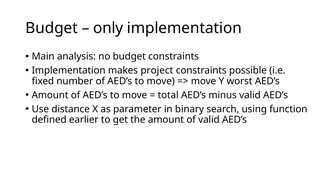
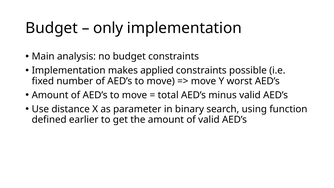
project: project -> applied (157, 70)
